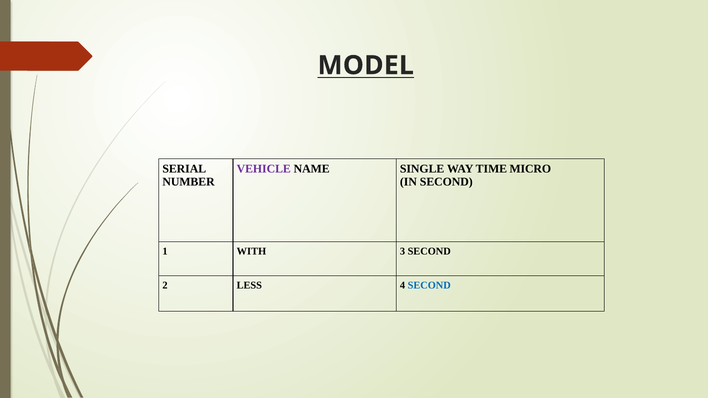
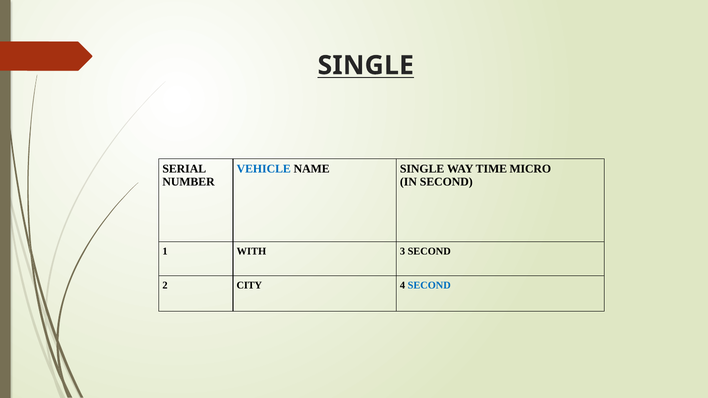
MODEL: MODEL -> SINGLE (366, 65)
VEHICLE colour: purple -> blue (264, 169)
LESS: LESS -> CITY (249, 286)
